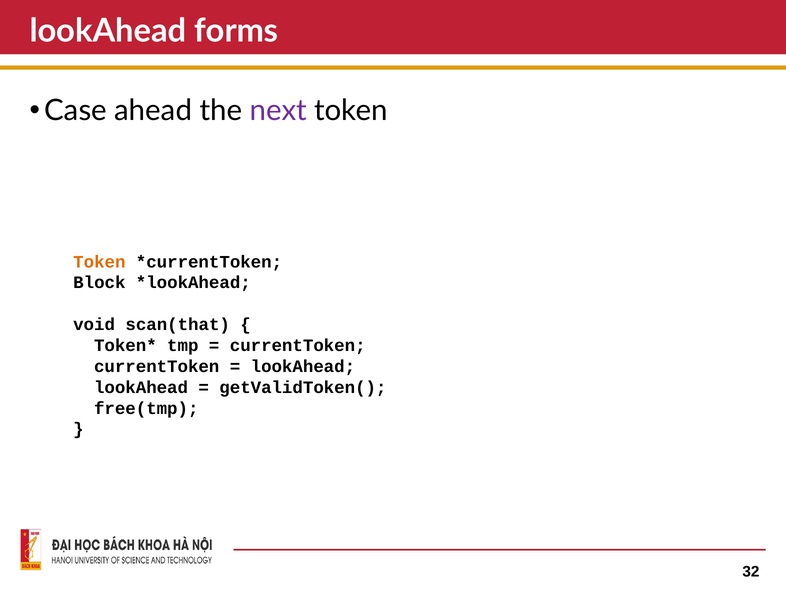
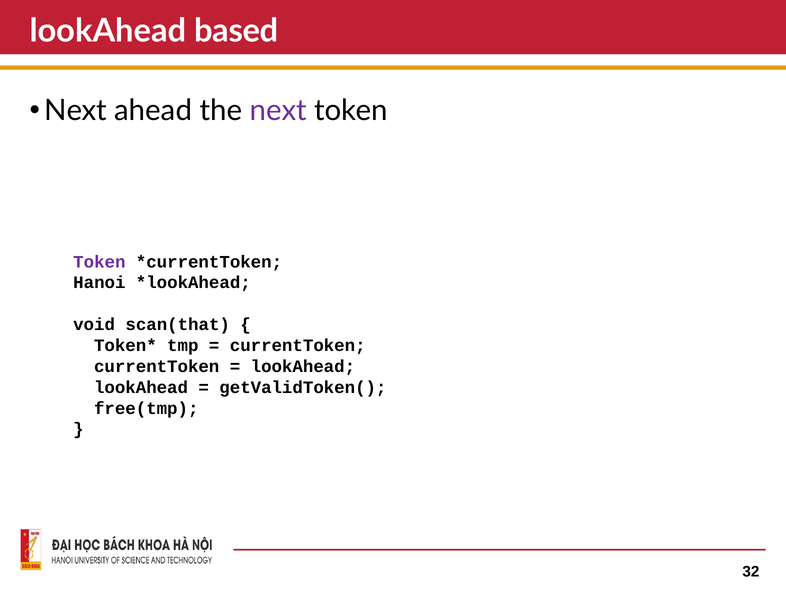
forms: forms -> based (236, 31)
Case: Case -> Next (76, 111)
Token colour: orange -> purple (99, 262)
Block: Block -> Hanoi (99, 283)
